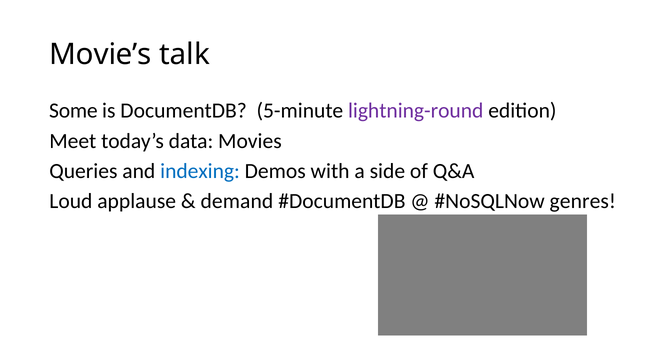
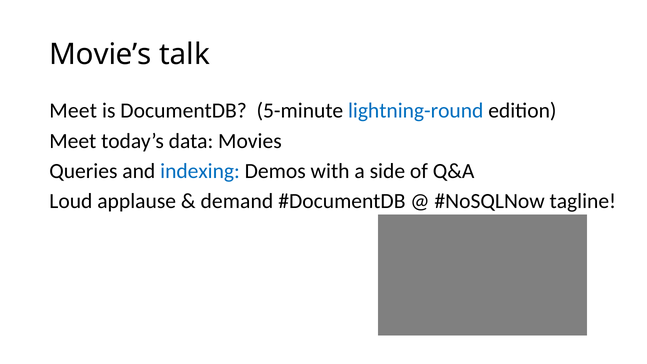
Some: Some -> Meet (73, 111)
lightning-round colour: purple -> blue (416, 111)
genres: genres -> tagline (583, 201)
